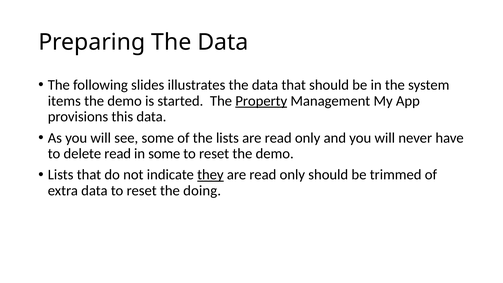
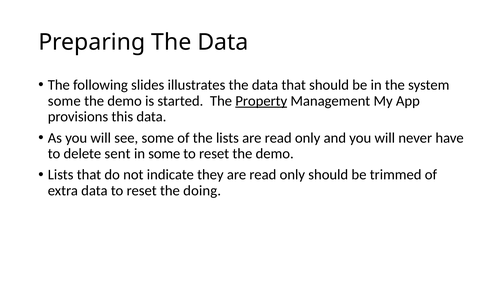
items: items -> some (64, 101)
delete read: read -> sent (118, 154)
they underline: present -> none (210, 175)
